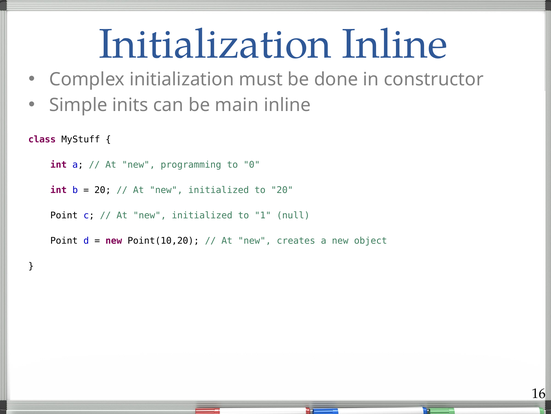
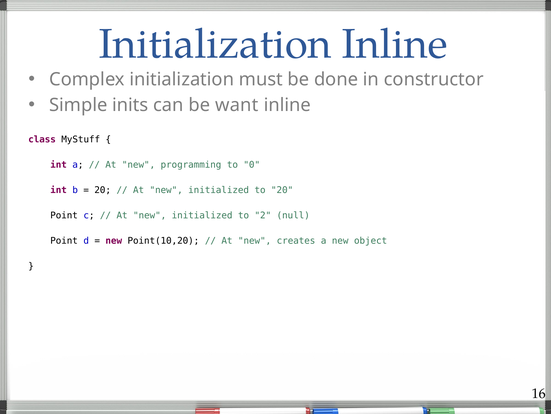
main: main -> want (237, 105)
1: 1 -> 2 (263, 215)
